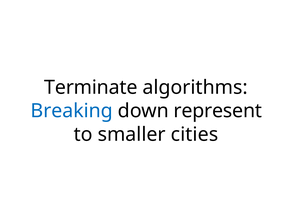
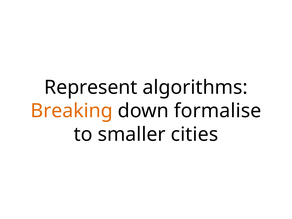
Terminate: Terminate -> Represent (91, 87)
Breaking colour: blue -> orange (72, 111)
represent: represent -> formalise (218, 111)
